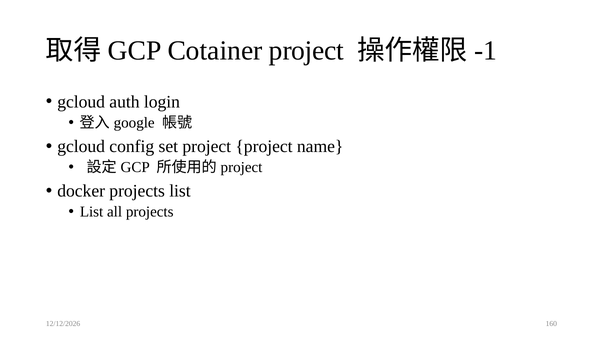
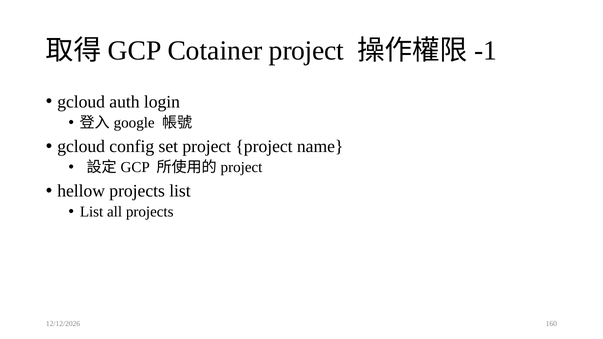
docker: docker -> hellow (81, 191)
